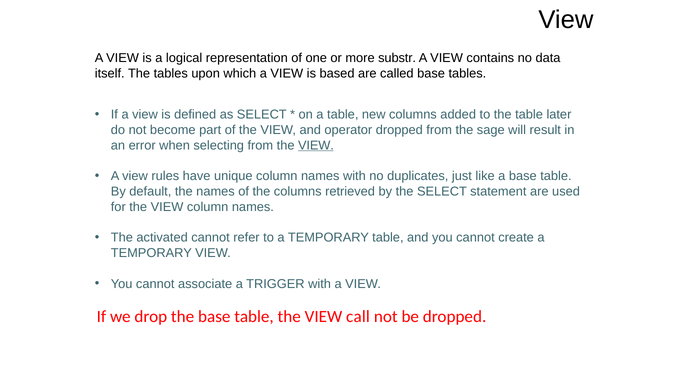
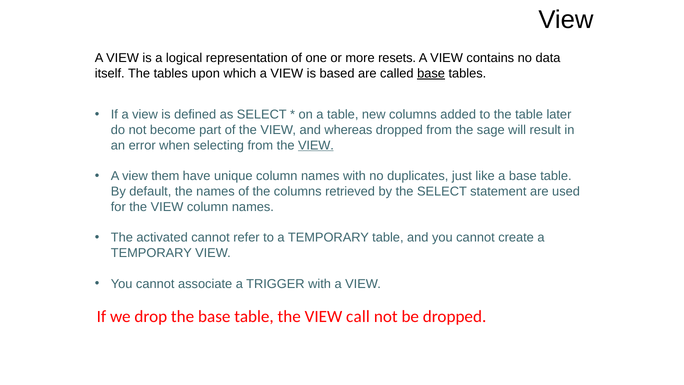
substr: substr -> resets (397, 58)
base underline: none -> present (431, 74)
operator: operator -> whereas (348, 130)
rules: rules -> them (165, 176)
